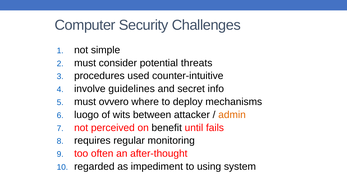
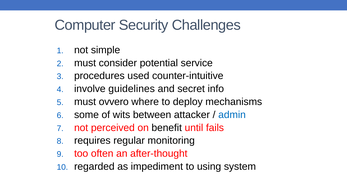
threats: threats -> service (197, 63)
luogo: luogo -> some (86, 115)
admin colour: orange -> blue (232, 115)
